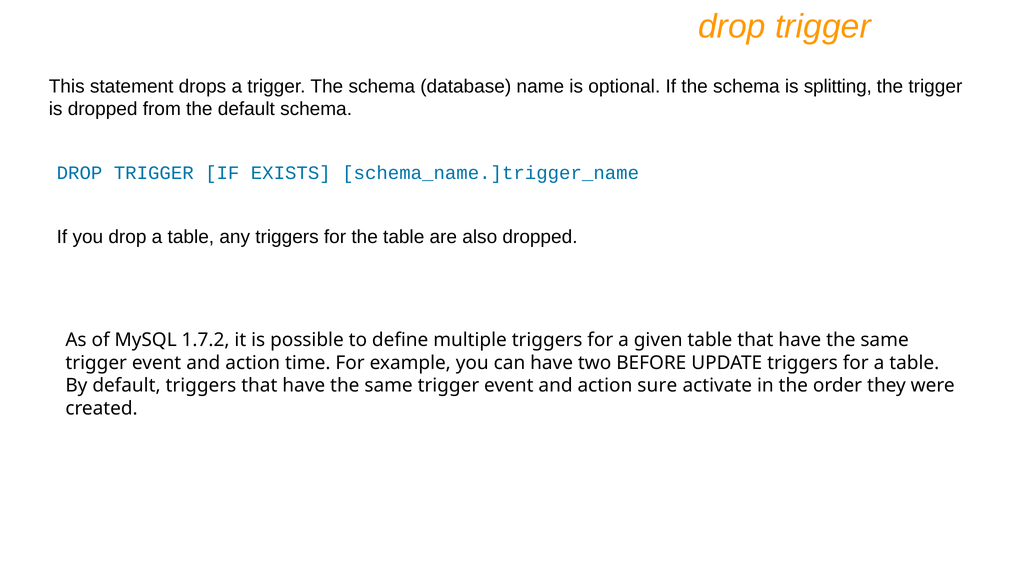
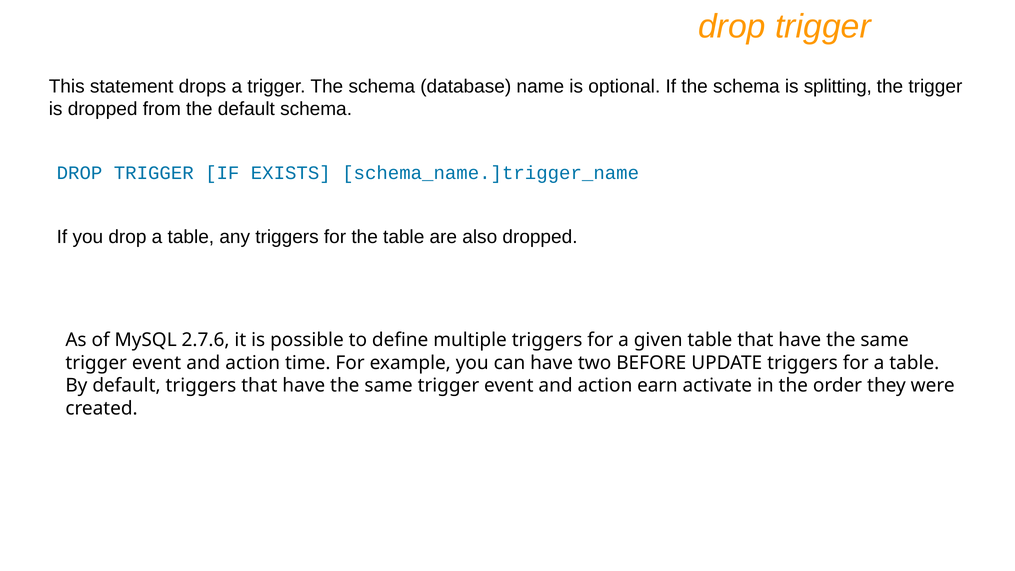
1.7.2: 1.7.2 -> 2.7.6 (206, 340)
sure: sure -> earn (657, 386)
